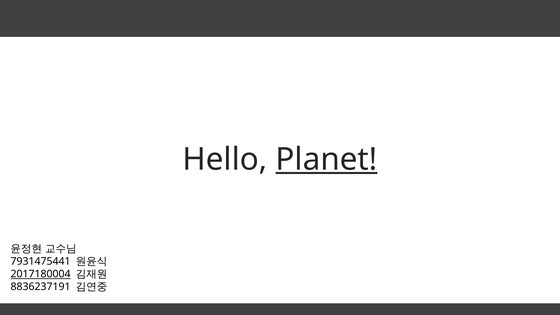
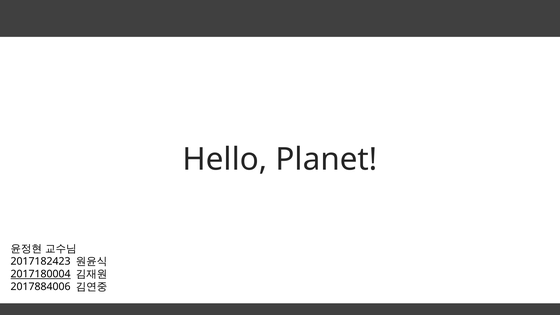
Planet underline: present -> none (326, 159)
7931475441: 7931475441 -> 2017182423 (41, 261)
8836237191: 8836237191 -> 2017884006 (41, 287)
